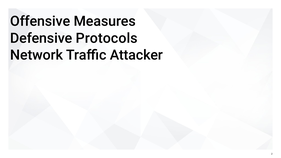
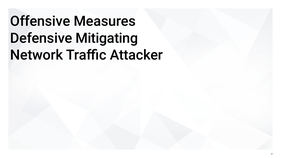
Protocols: Protocols -> Mitigating (107, 38)
